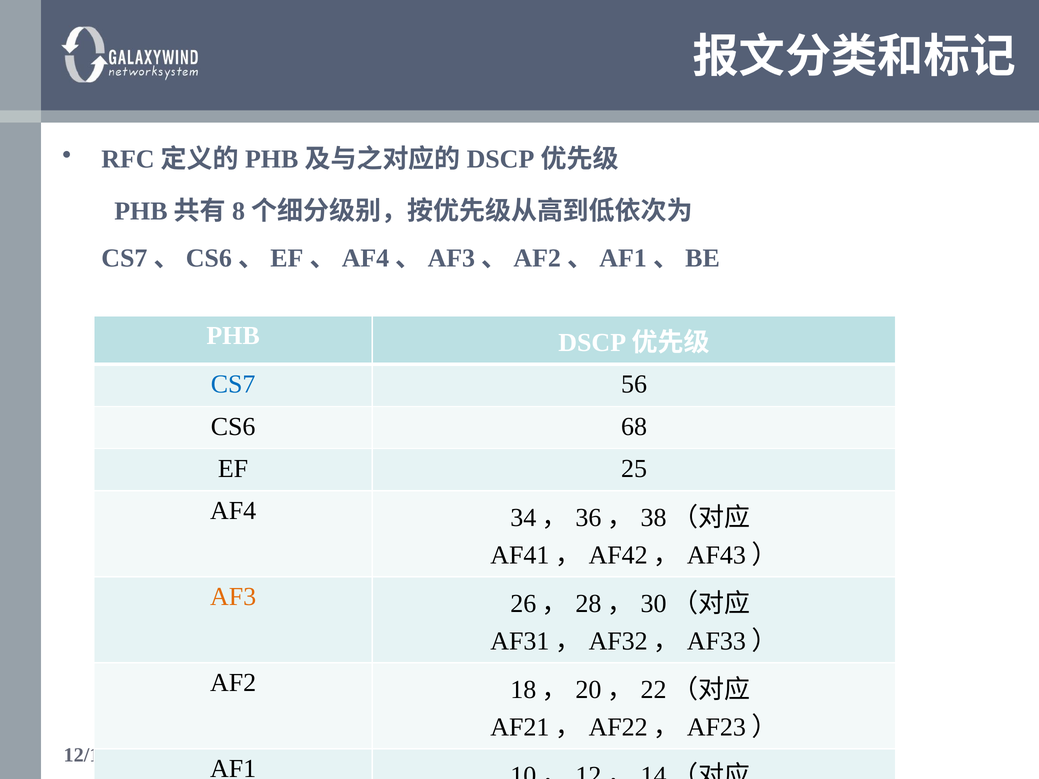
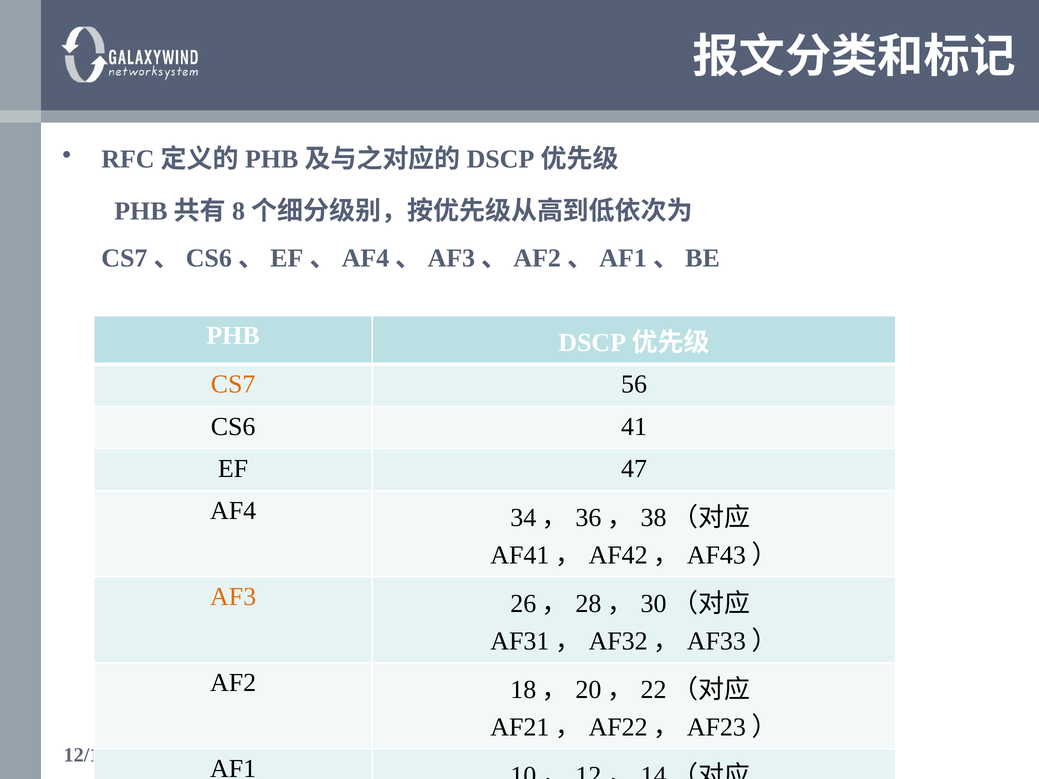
CS7 colour: blue -> orange (233, 384)
68: 68 -> 41 (634, 427)
25: 25 -> 47 (634, 469)
